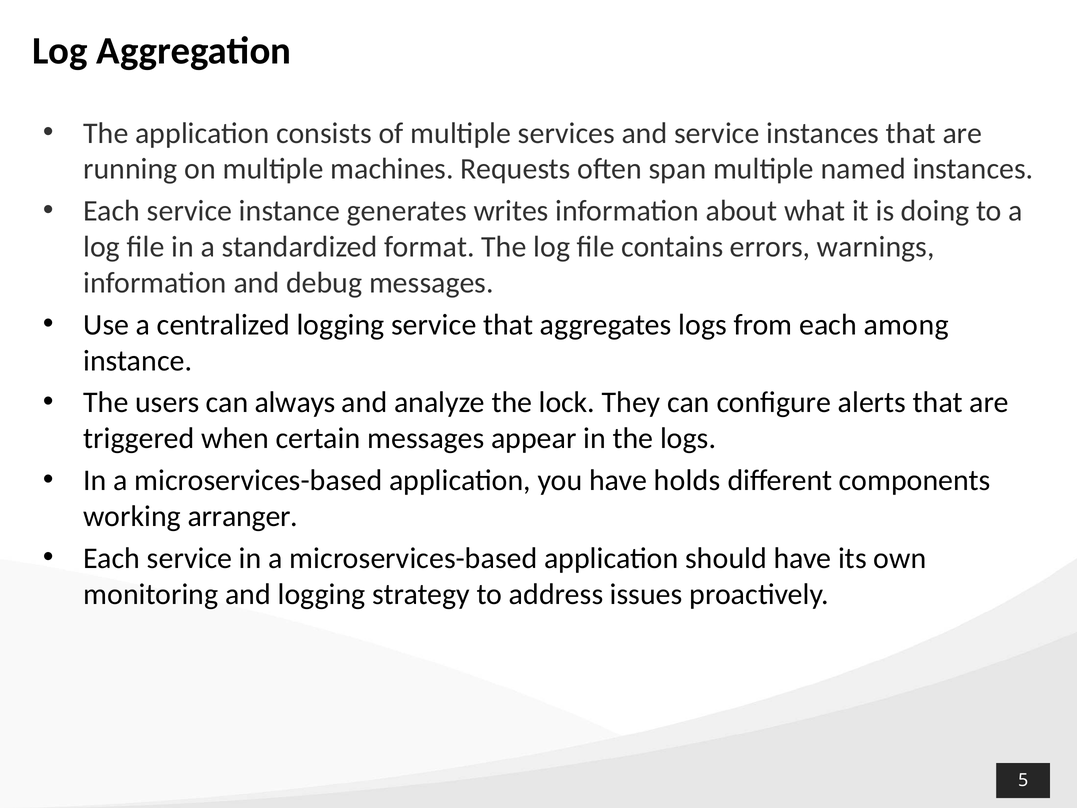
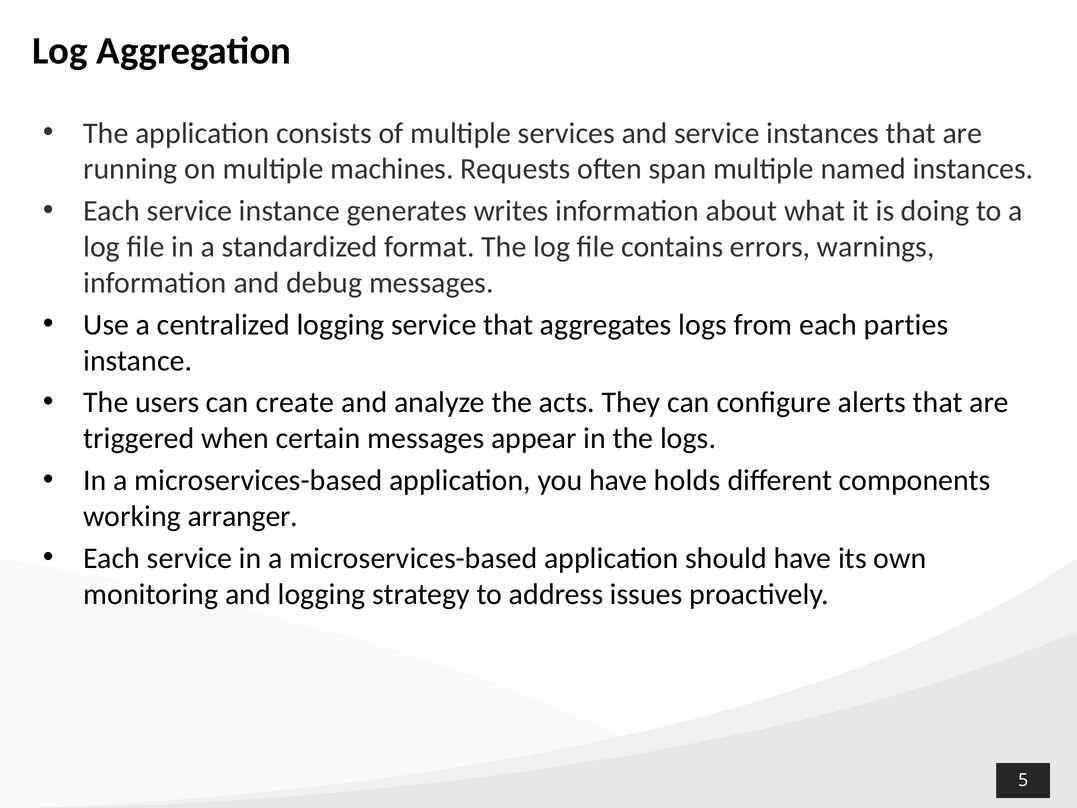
among: among -> parties (906, 325)
always: always -> create (295, 402)
lock: lock -> acts (567, 402)
